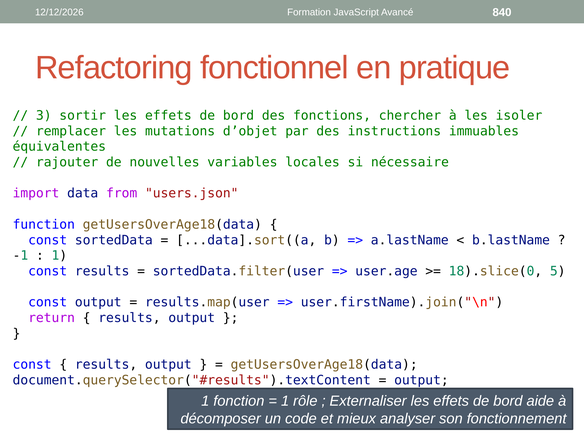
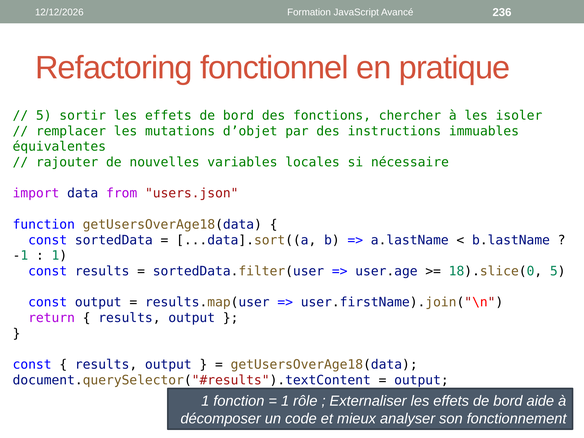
840: 840 -> 236 (502, 12)
3: 3 -> 5 (44, 116)
